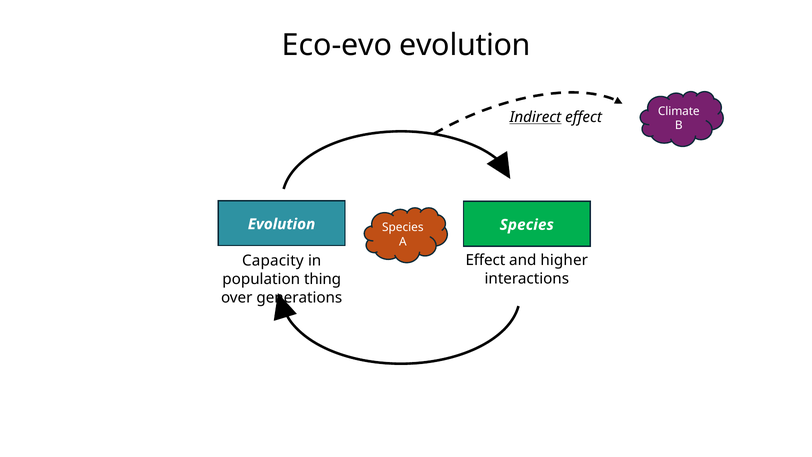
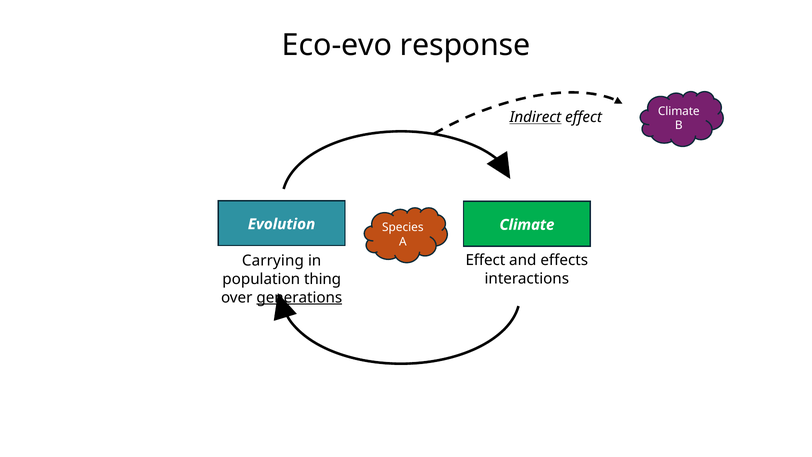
Eco-evo evolution: evolution -> response (465, 45)
Species: Species -> Climate (527, 225)
higher: higher -> effects (564, 260)
Capacity: Capacity -> Carrying (273, 261)
generations underline: none -> present (299, 297)
